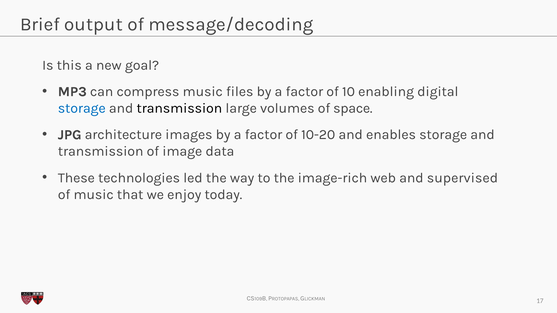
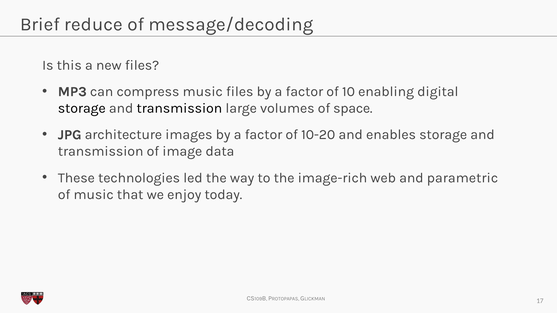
output: output -> reduce (94, 24)
new goal: goal -> files (142, 65)
storage colour: blue -> black (82, 108)
supervised: supervised -> parametric (462, 178)
